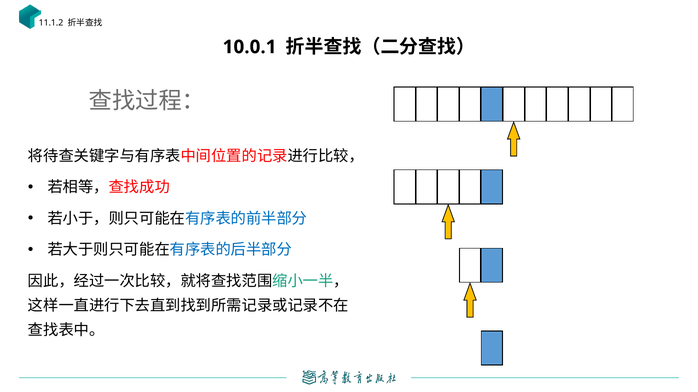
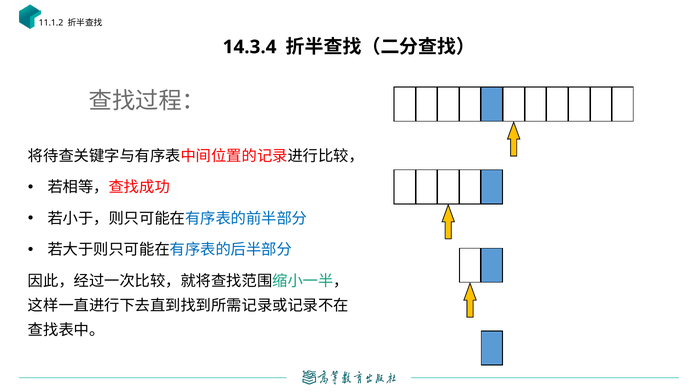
10.0.1: 10.0.1 -> 14.3.4 (250, 47)
